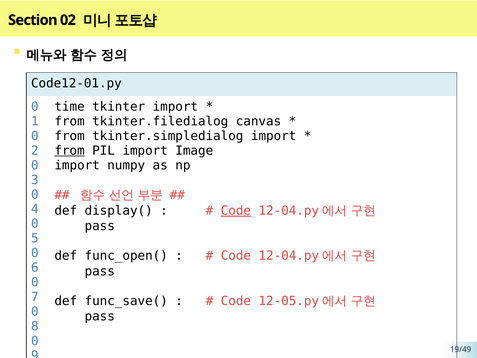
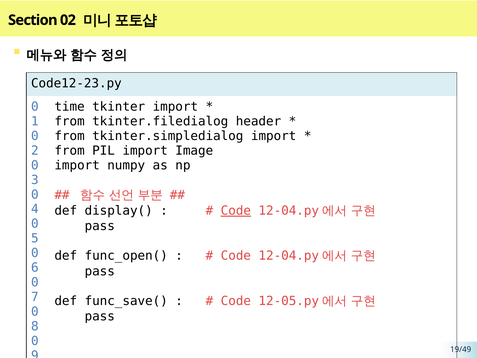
Code12-01.py: Code12-01.py -> Code12-23.py (76, 83)
canvas: canvas -> header (258, 121)
from underline: present -> none (70, 150)
